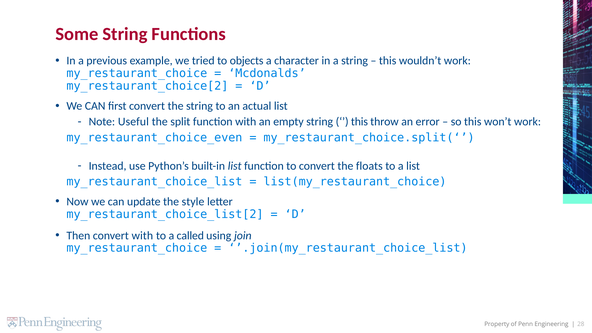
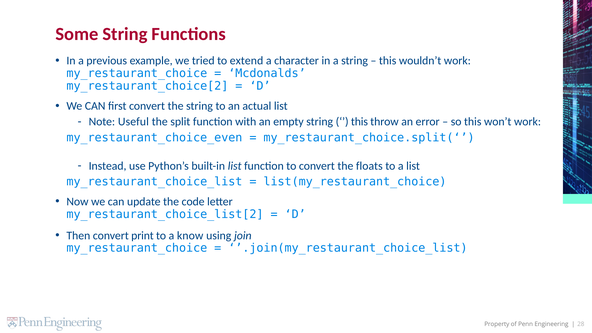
objects: objects -> extend (247, 61)
style: style -> code (193, 202)
convert with: with -> print (142, 235)
called: called -> know (190, 235)
